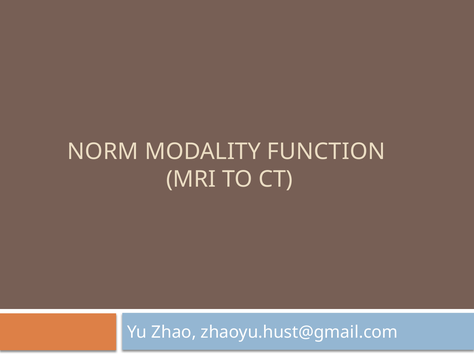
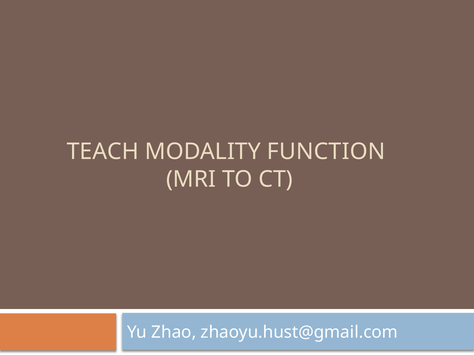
NORM: NORM -> TEACH (103, 152)
